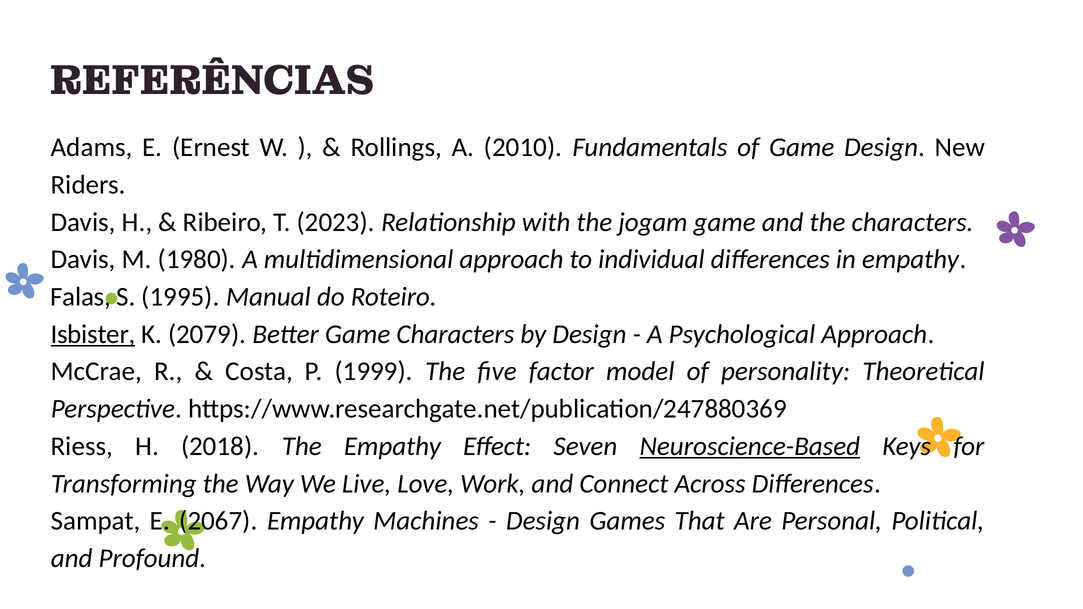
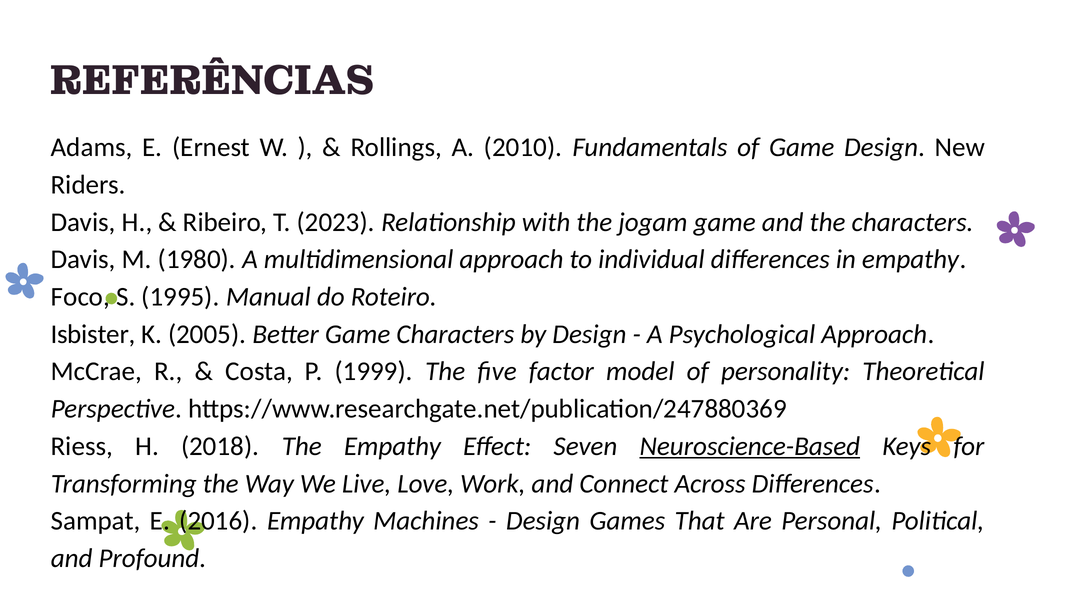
Falas: Falas -> Foco (80, 297)
Isbister underline: present -> none (93, 334)
2079: 2079 -> 2005 (207, 334)
2067: 2067 -> 2016 (218, 521)
